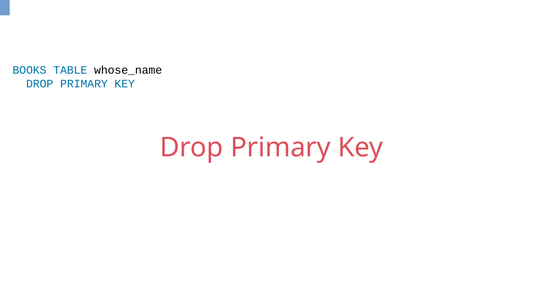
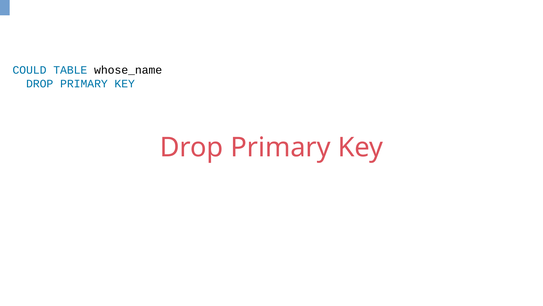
BOOKS: BOOKS -> COULD (30, 70)
